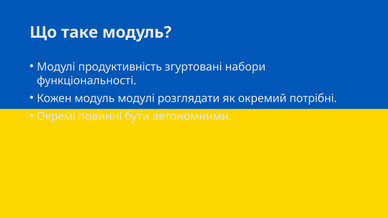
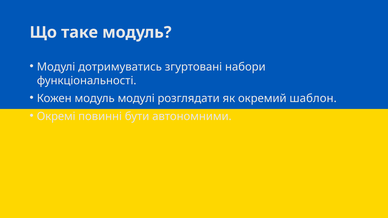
продуктивність: продуктивність -> дотримуватись (120, 67)
потрібні: потрібні -> шаблон (313, 99)
